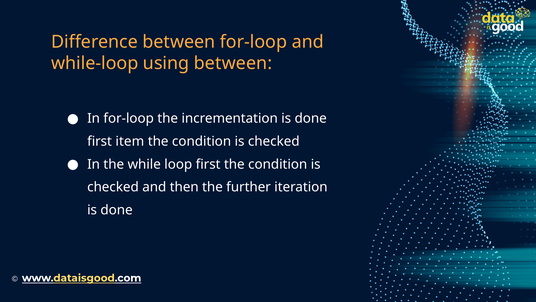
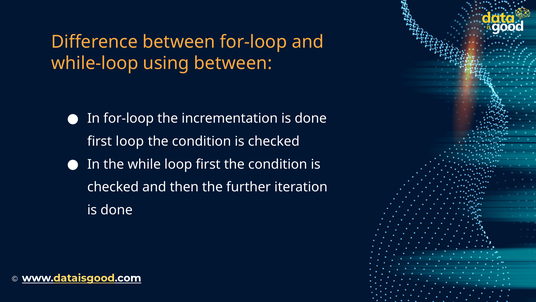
first item: item -> loop (130, 141)
